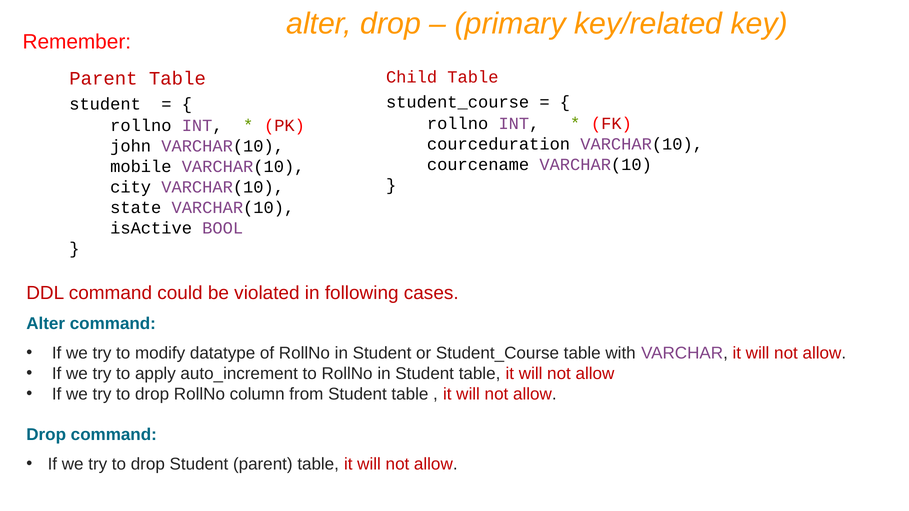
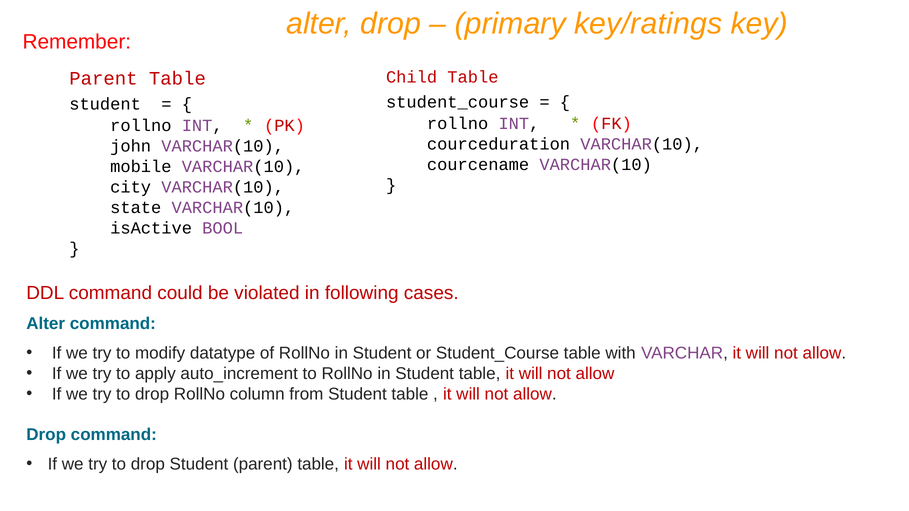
key/related: key/related -> key/ratings (648, 24)
